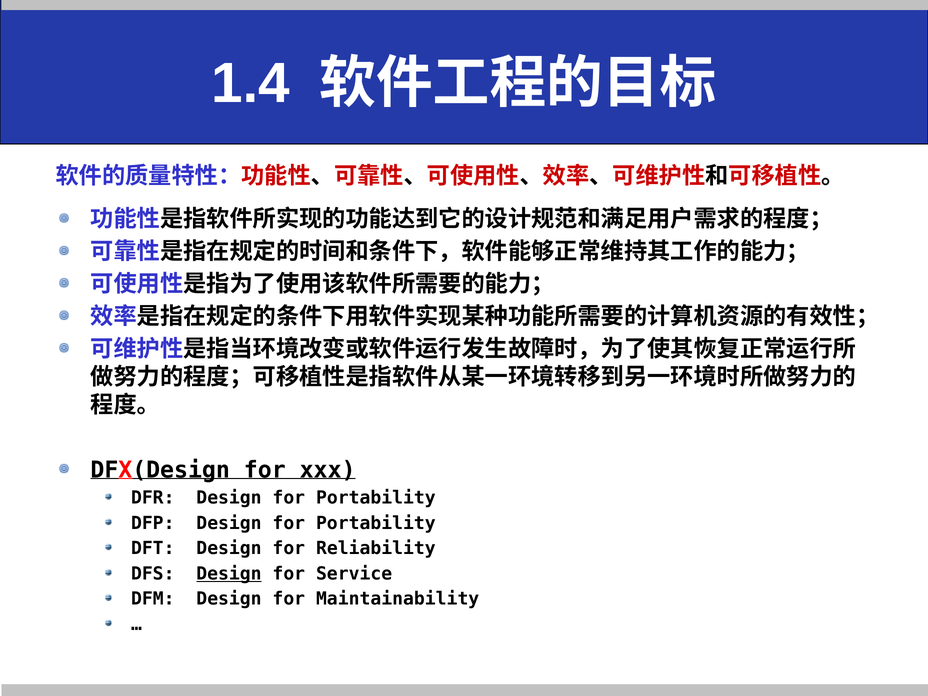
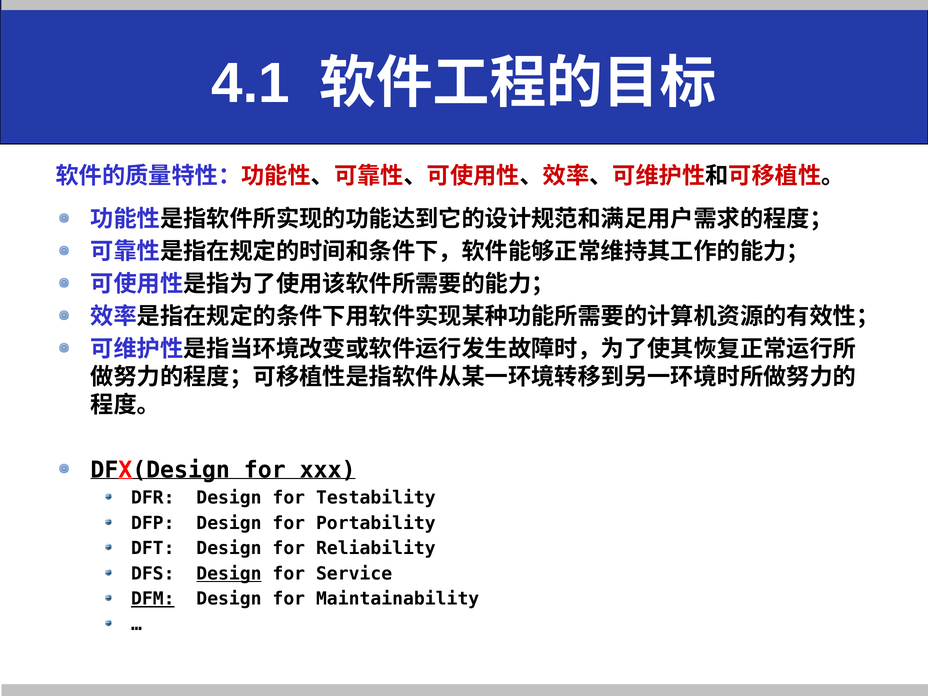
1.4: 1.4 -> 4.1 (251, 83)
DFR Design for Portability: Portability -> Testability (376, 498)
DFM underline: none -> present (153, 599)
